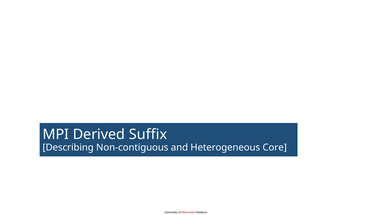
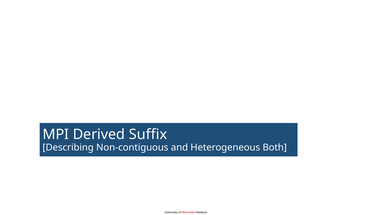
Core: Core -> Both (275, 147)
